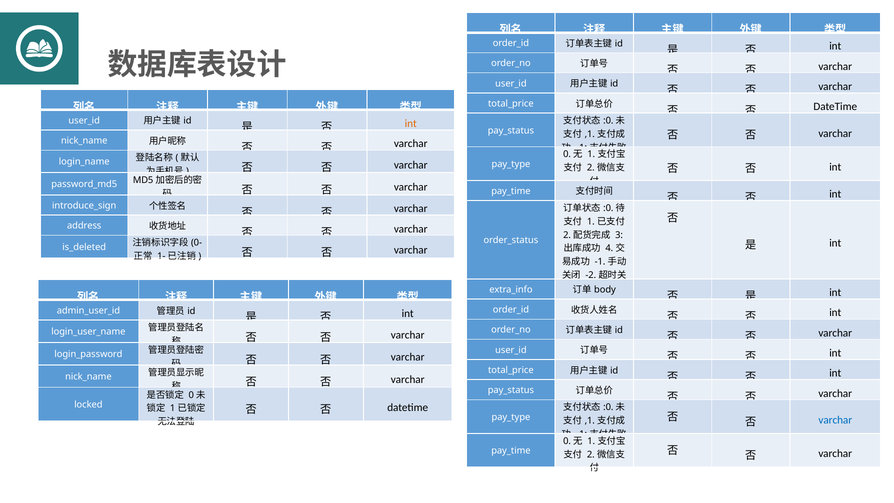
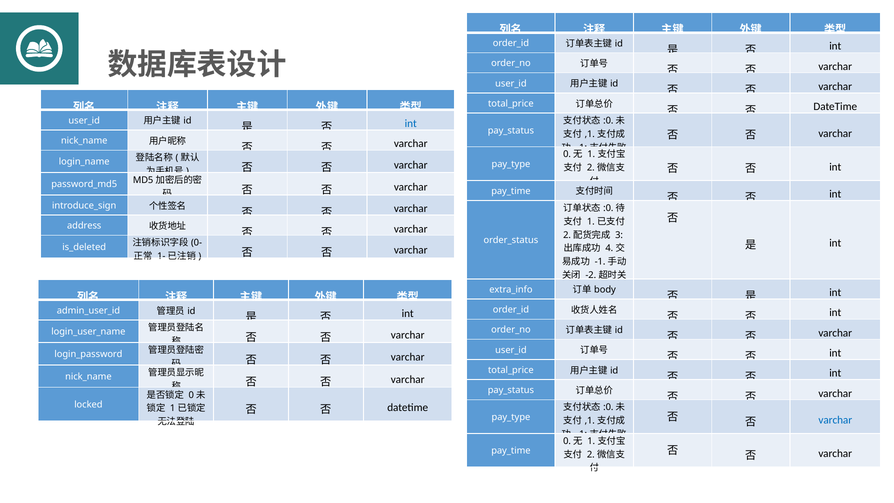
int colour: orange -> blue (411, 124)
